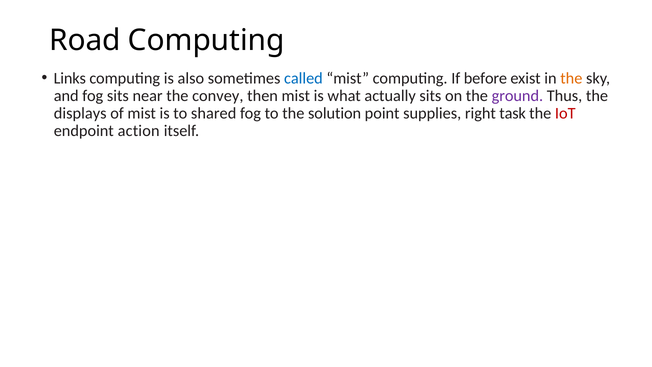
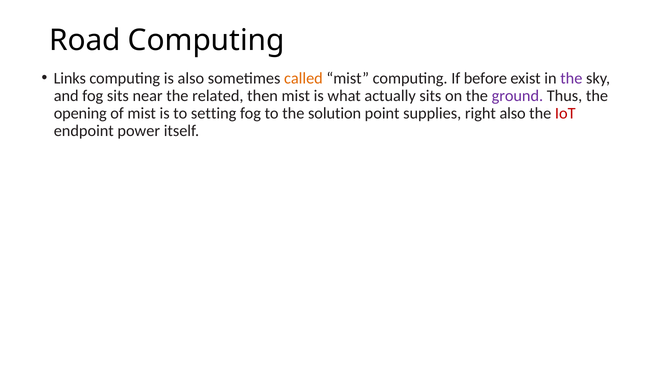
called colour: blue -> orange (303, 78)
the colour: orange -> purple (571, 78)
convey: convey -> related (218, 96)
displays: displays -> opening (80, 113)
shared: shared -> setting (214, 113)
right task: task -> also (513, 113)
action: action -> power (139, 131)
